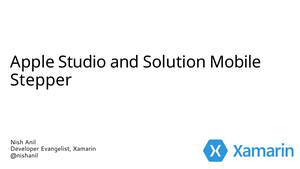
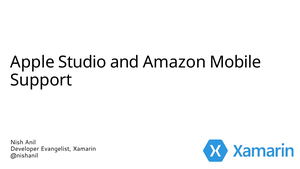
Solution: Solution -> Amazon (174, 62)
Stepper: Stepper -> Support (41, 80)
